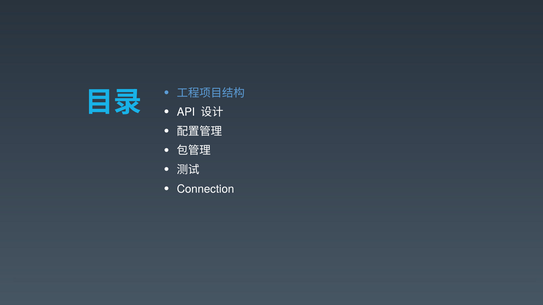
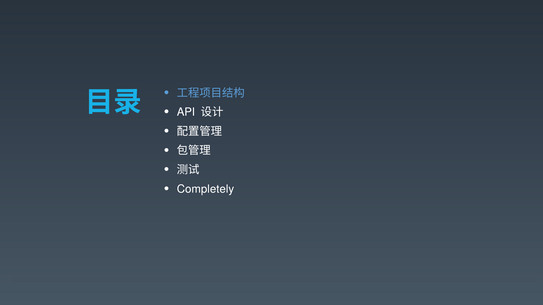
Connection: Connection -> Completely (205, 189)
